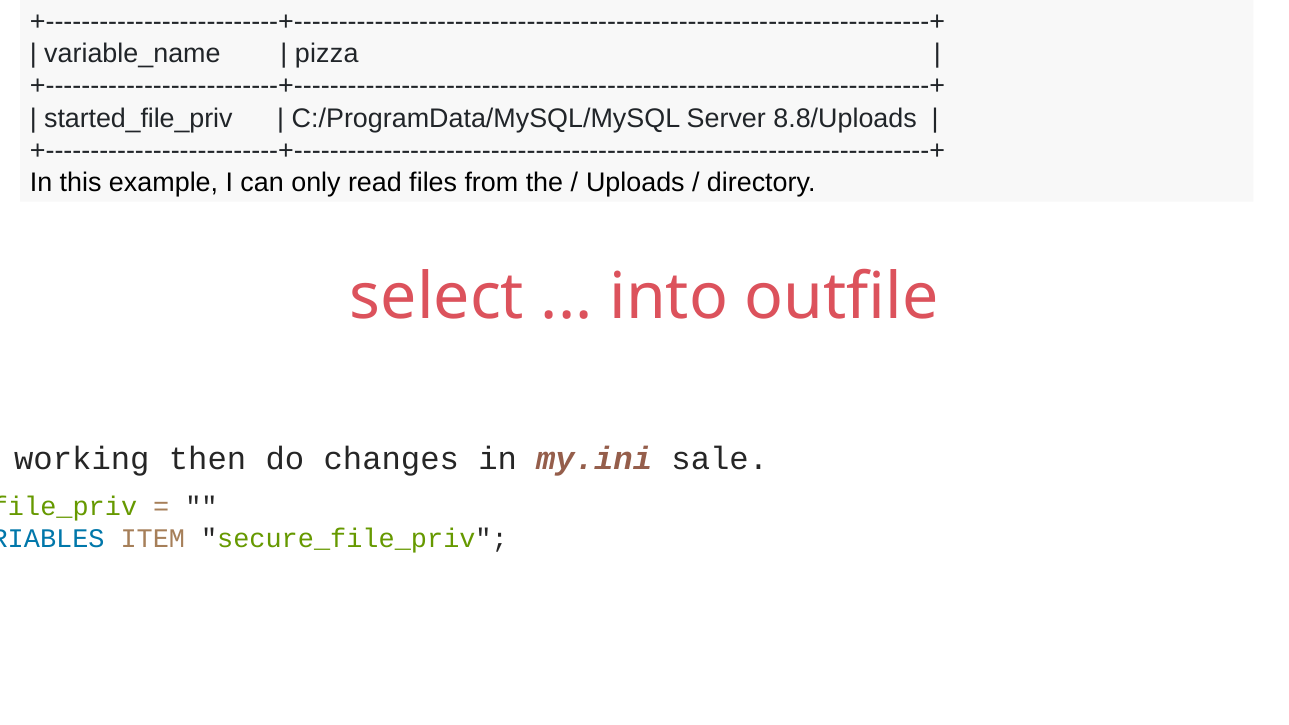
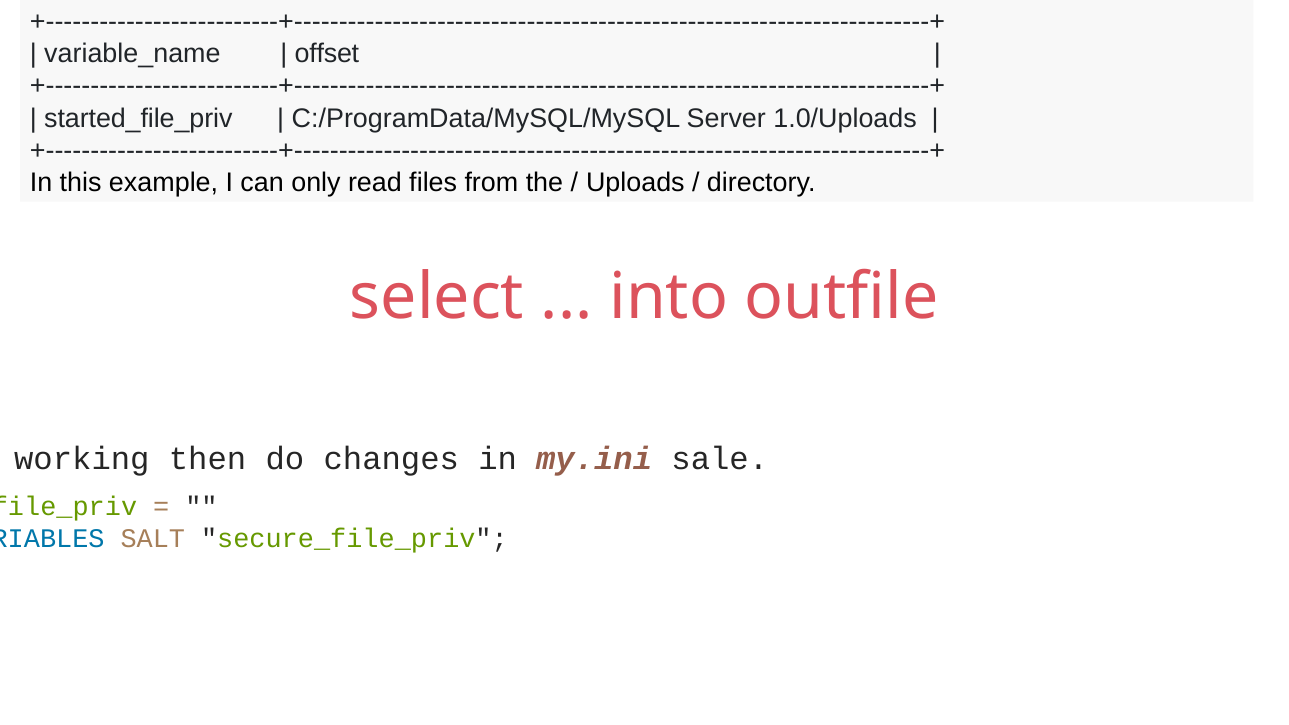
pizza: pizza -> offset (327, 54)
8.8/Uploads: 8.8/Uploads -> 1.0/Uploads (845, 118)
ITEM: ITEM -> SALT (153, 539)
